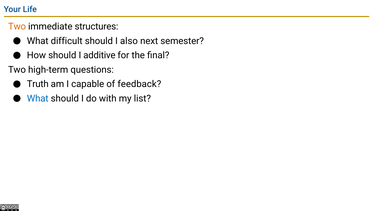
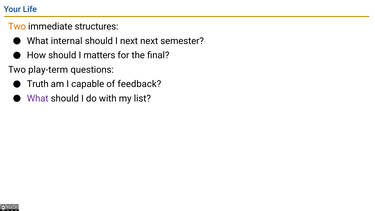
difficult: difficult -> internal (67, 41)
I also: also -> next (129, 41)
additive: additive -> matters (99, 55)
high-term: high-term -> play-term (48, 70)
What colour: blue -> purple (38, 98)
